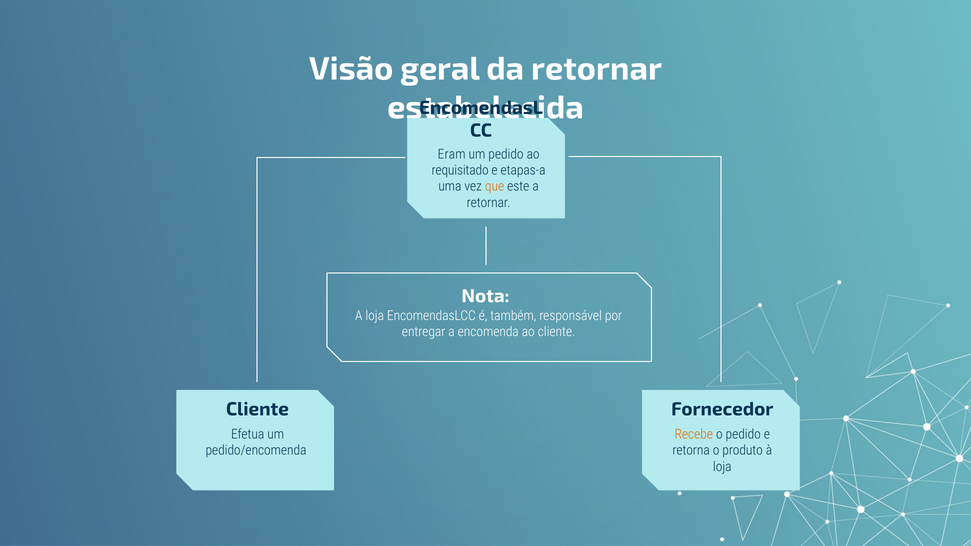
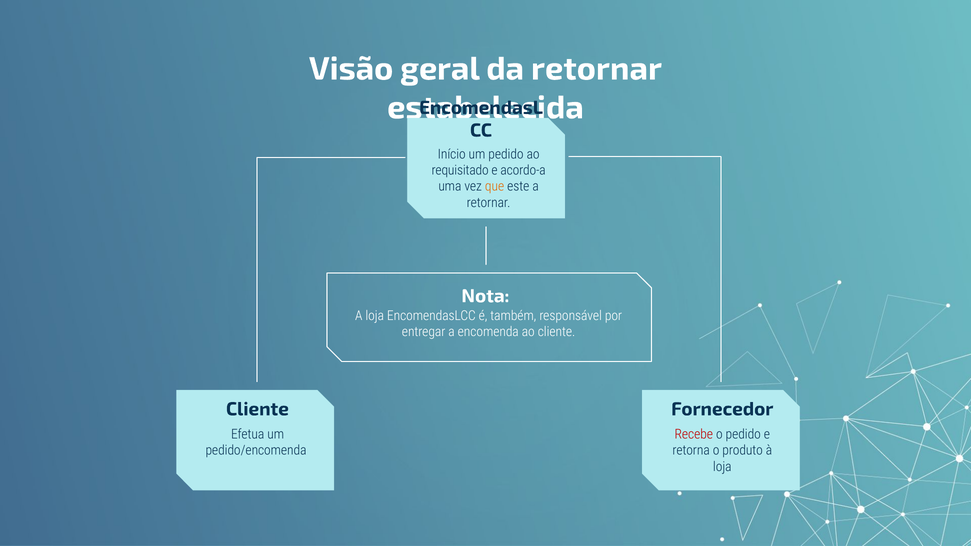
Eram: Eram -> Início (452, 154)
etapas-a: etapas-a -> acordo-a (523, 170)
Recebe colour: orange -> red (694, 434)
